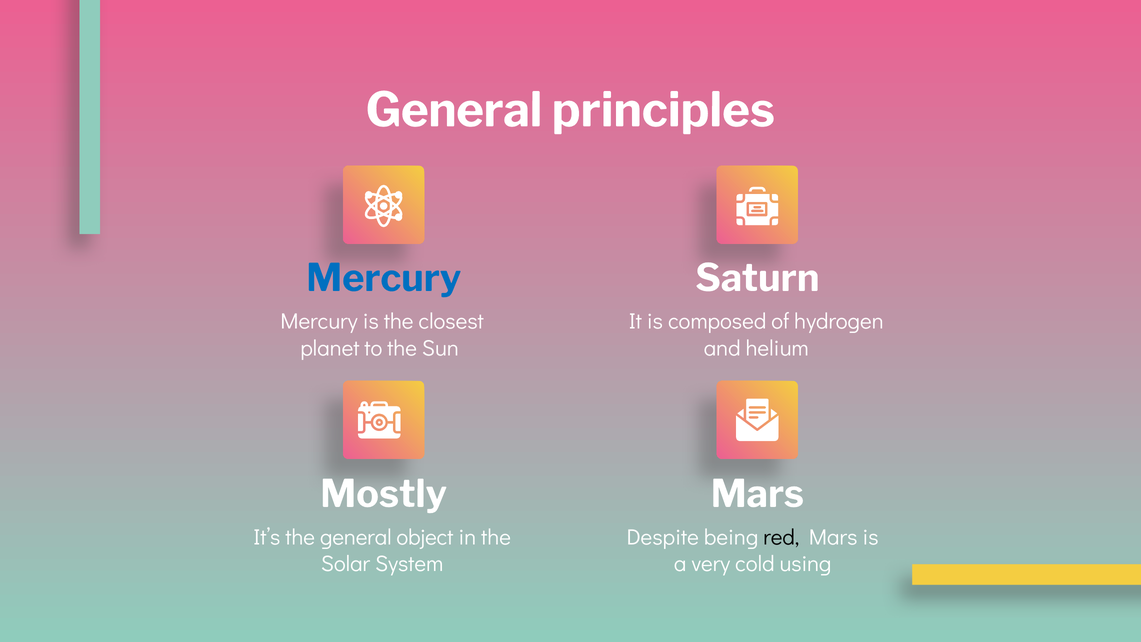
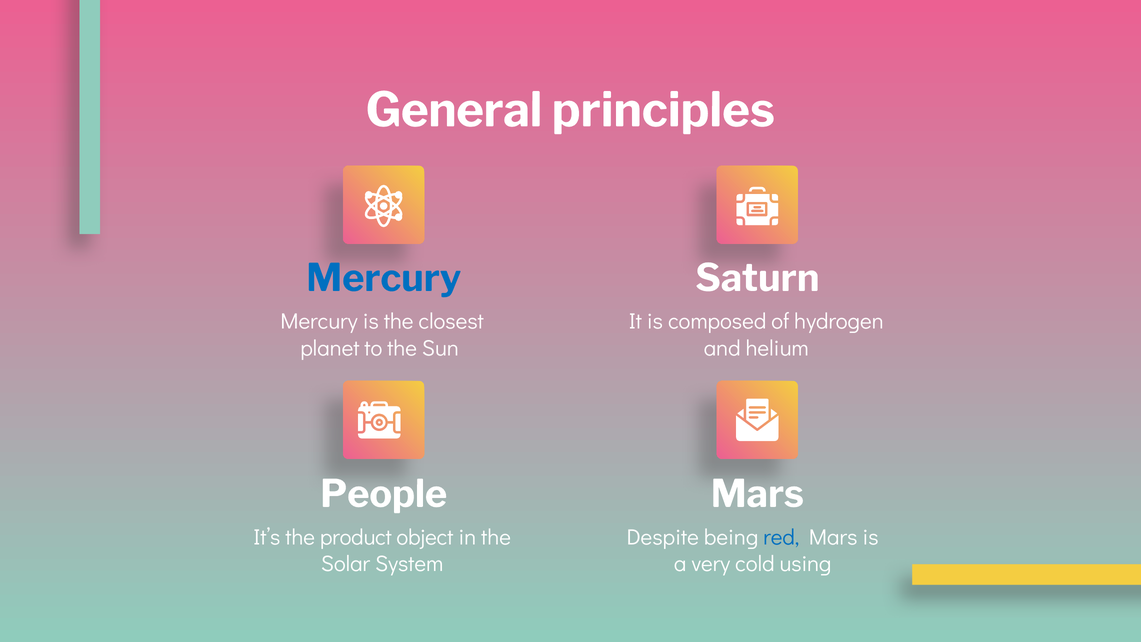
Mostly: Mostly -> People (384, 494)
the general: general -> product (356, 537)
red colour: black -> blue (781, 537)
